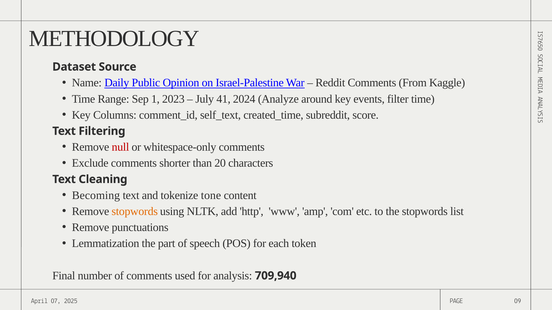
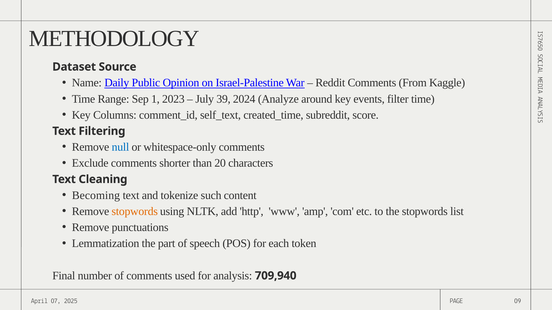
41: 41 -> 39 (224, 99)
null colour: red -> blue (120, 147)
tone: tone -> such (211, 196)
